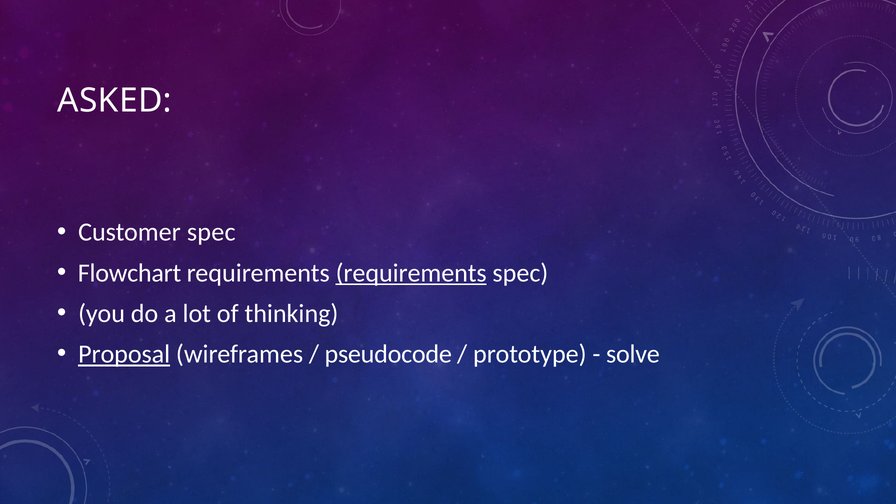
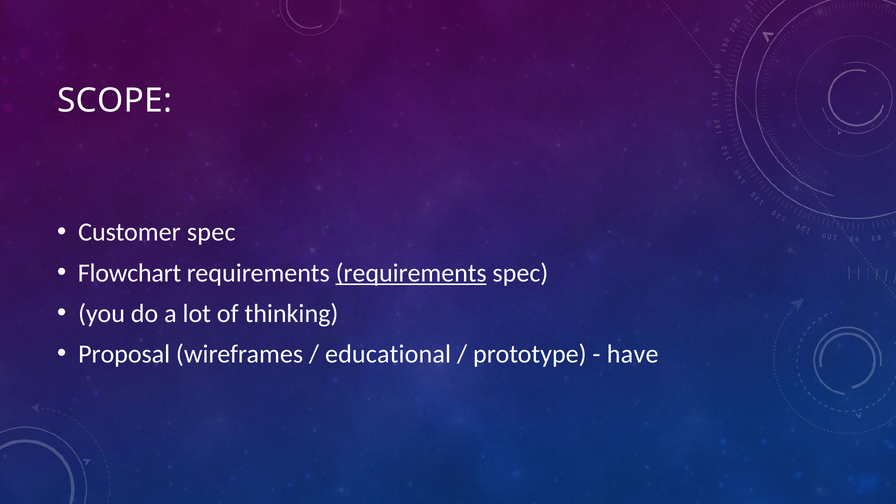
ASKED: ASKED -> SCOPE (115, 101)
Proposal underline: present -> none (124, 354)
pseudocode: pseudocode -> educational (388, 354)
solve: solve -> have (633, 354)
